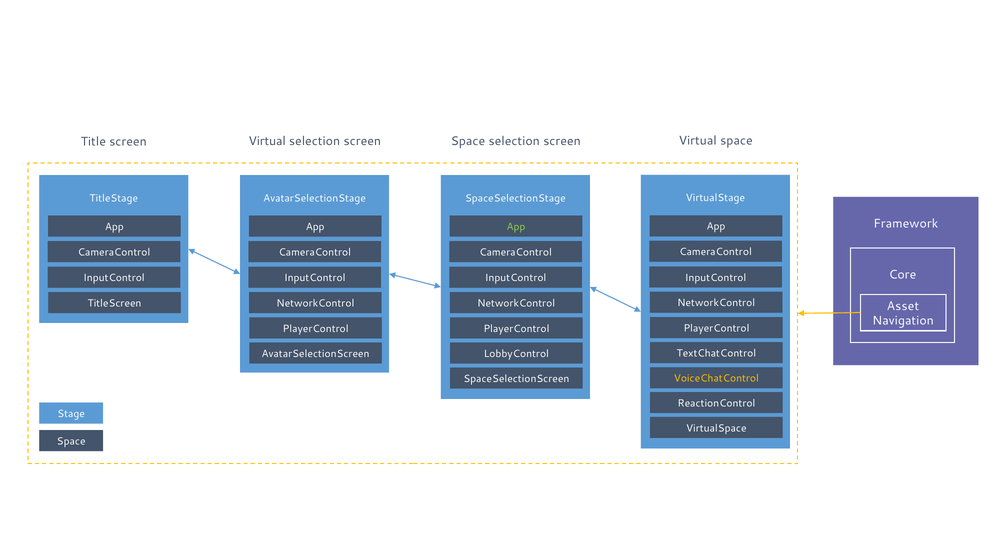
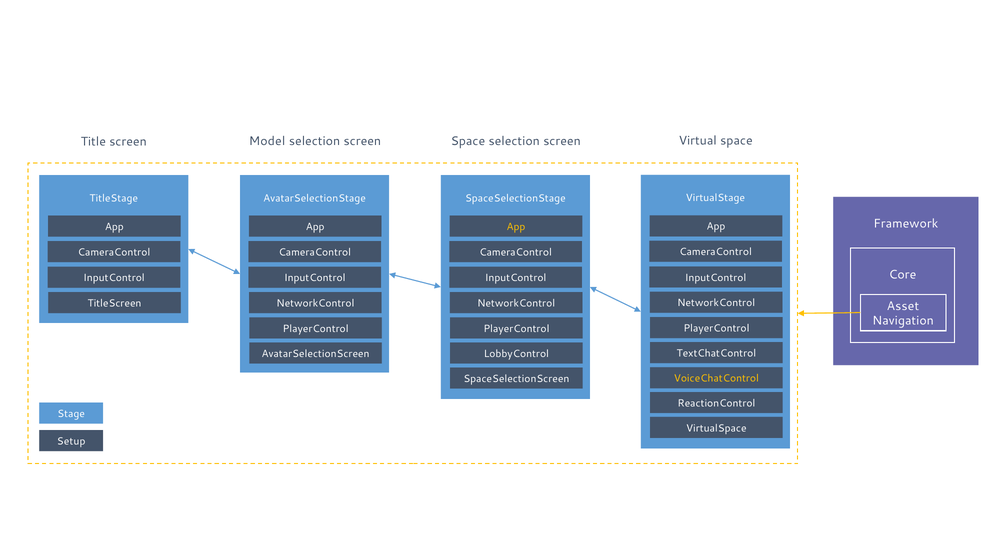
Title screen Virtual: Virtual -> Model (267, 141)
App colour: light green -> yellow (516, 227)
Space: Space -> Setup (71, 441)
